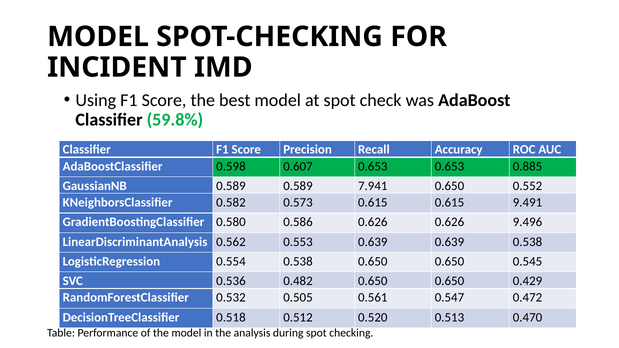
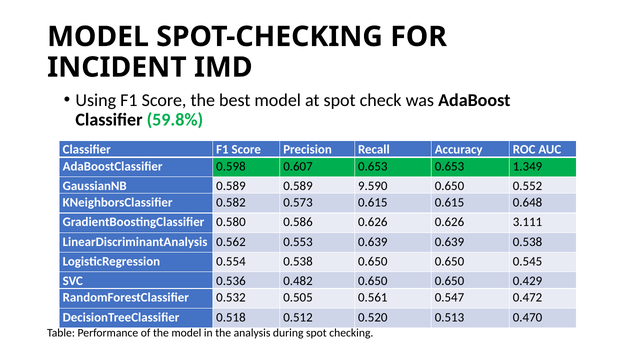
0.885: 0.885 -> 1.349 (528, 166)
7.941: 7.941 -> 9.590 (373, 186)
9.491: 9.491 -> 0.648 (528, 203)
9.496: 9.496 -> 3.111 (528, 222)
